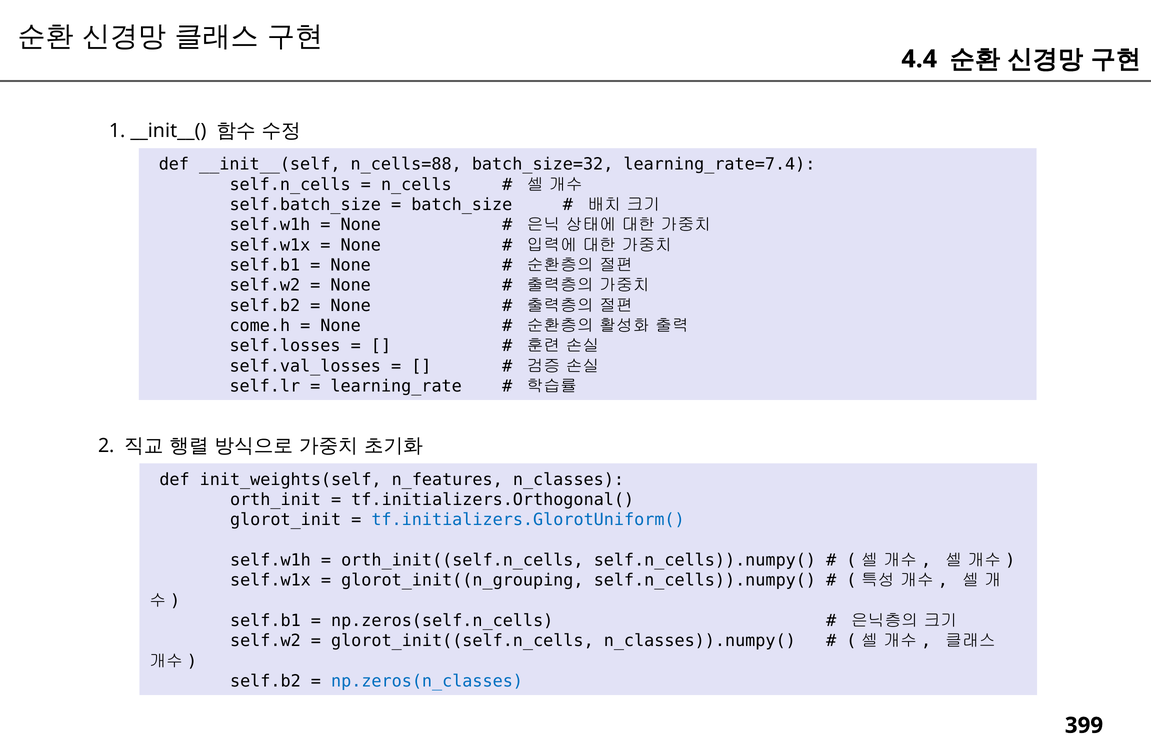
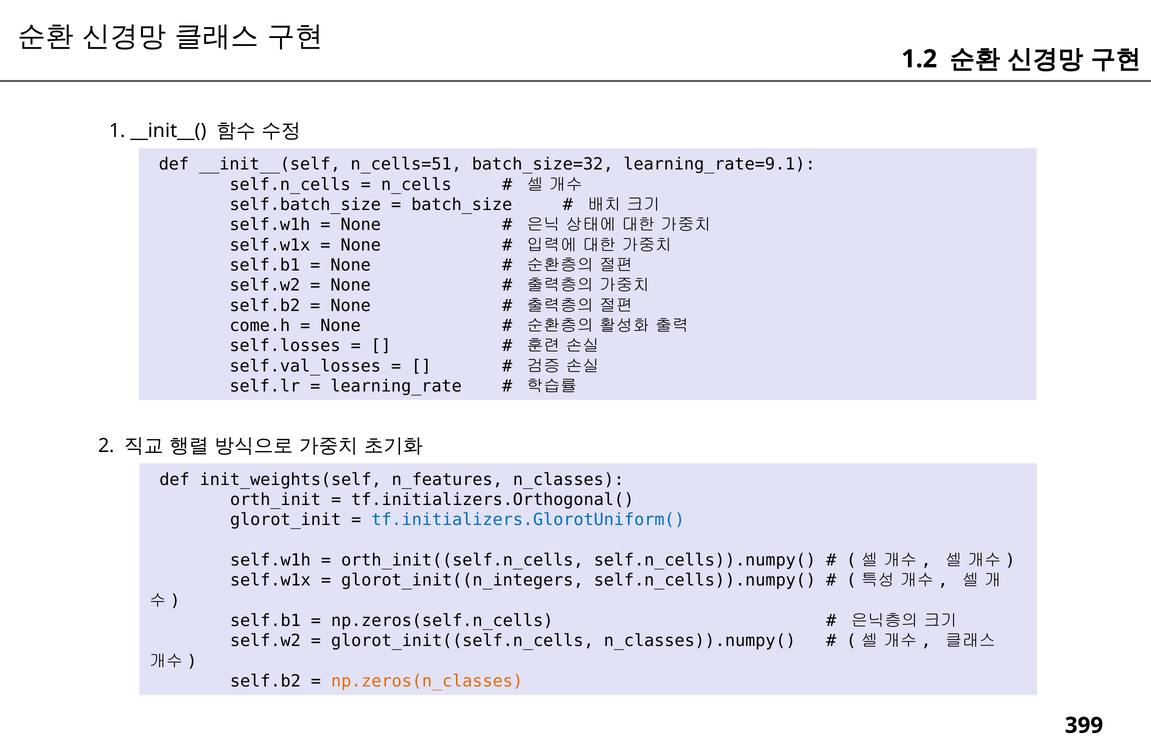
4.4: 4.4 -> 1.2 (919, 59)
n_cells=88: n_cells=88 -> n_cells=51 (406, 164)
learning_rate=7.4: learning_rate=7.4 -> learning_rate=9.1 (719, 164)
glorot_init((n_grouping: glorot_init((n_grouping -> glorot_init((n_integers (462, 580)
np.zeros(n_classes colour: blue -> orange (427, 681)
